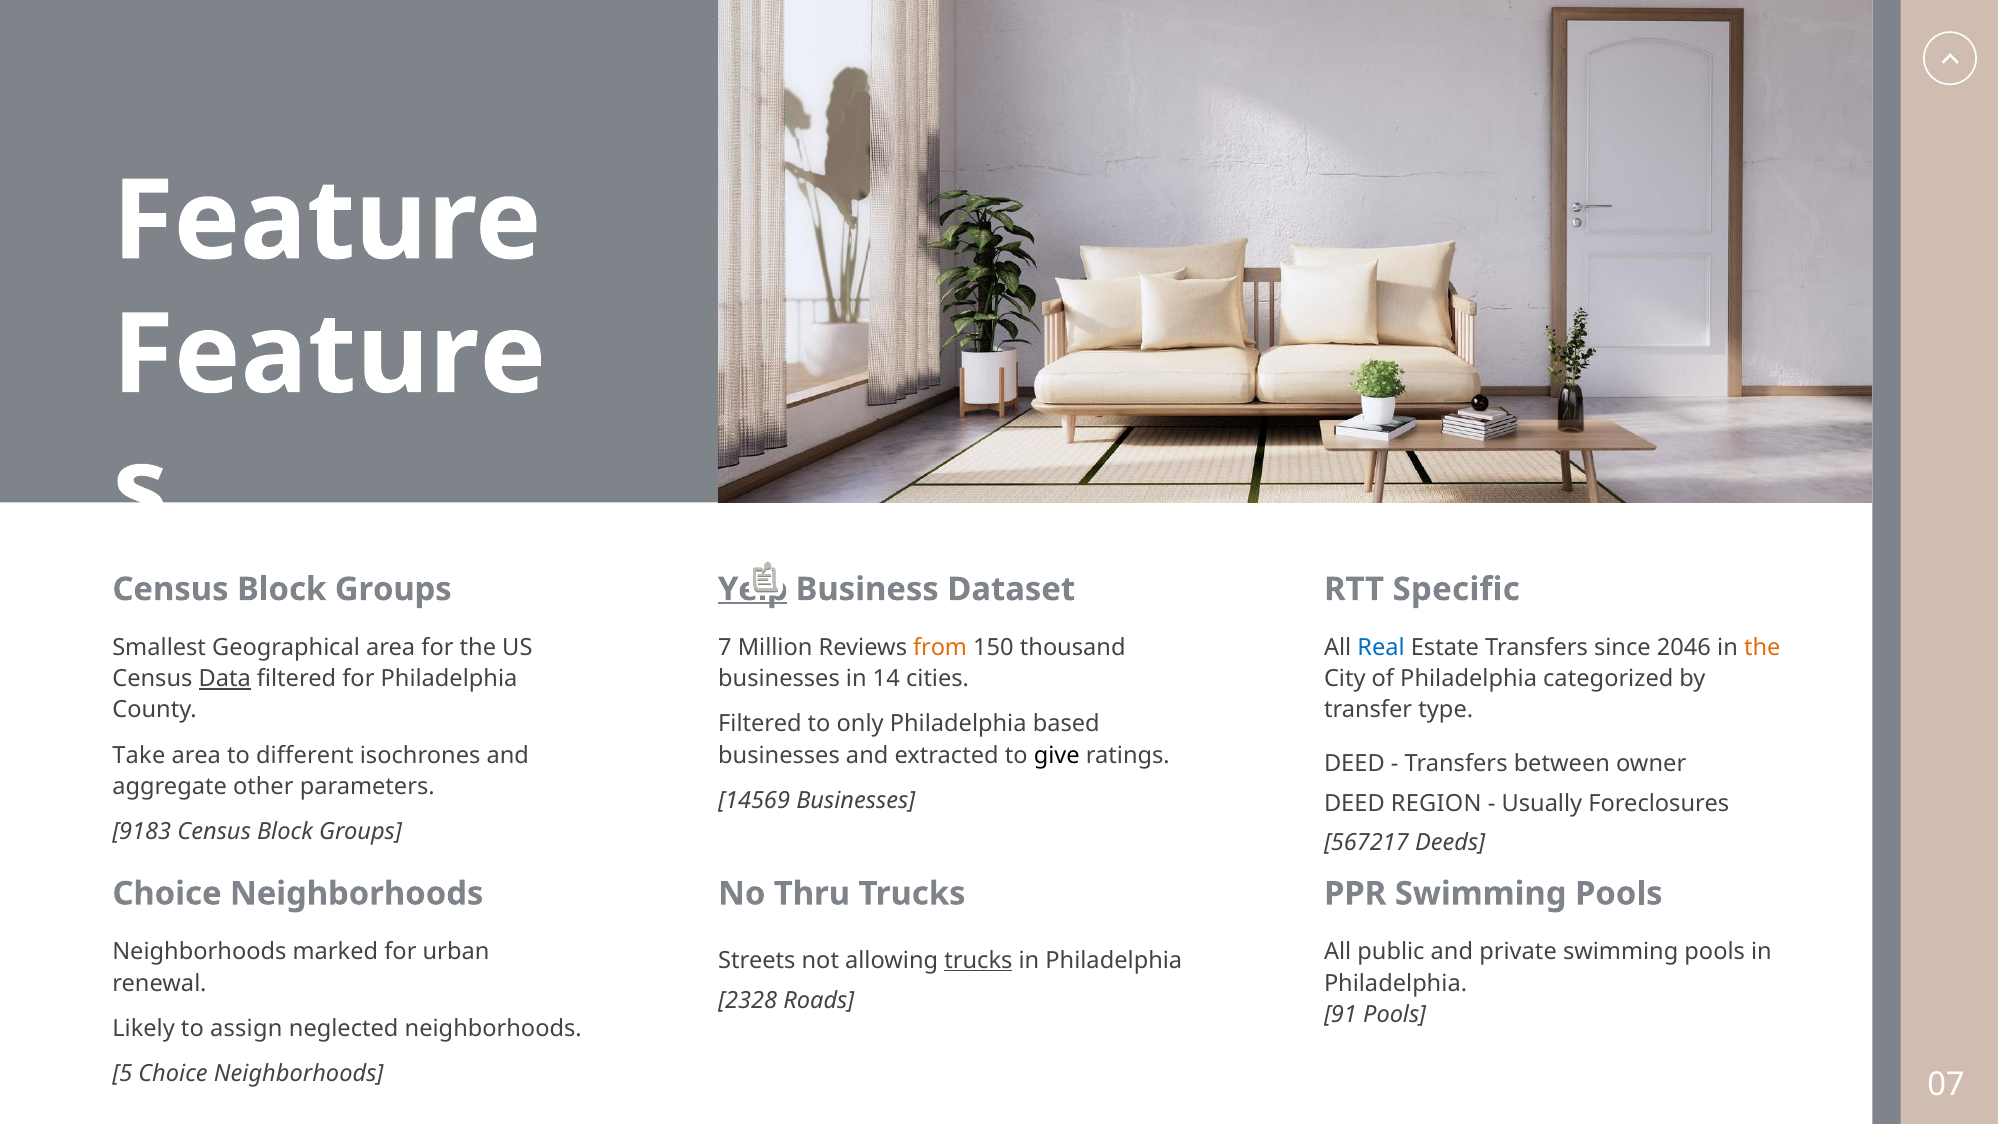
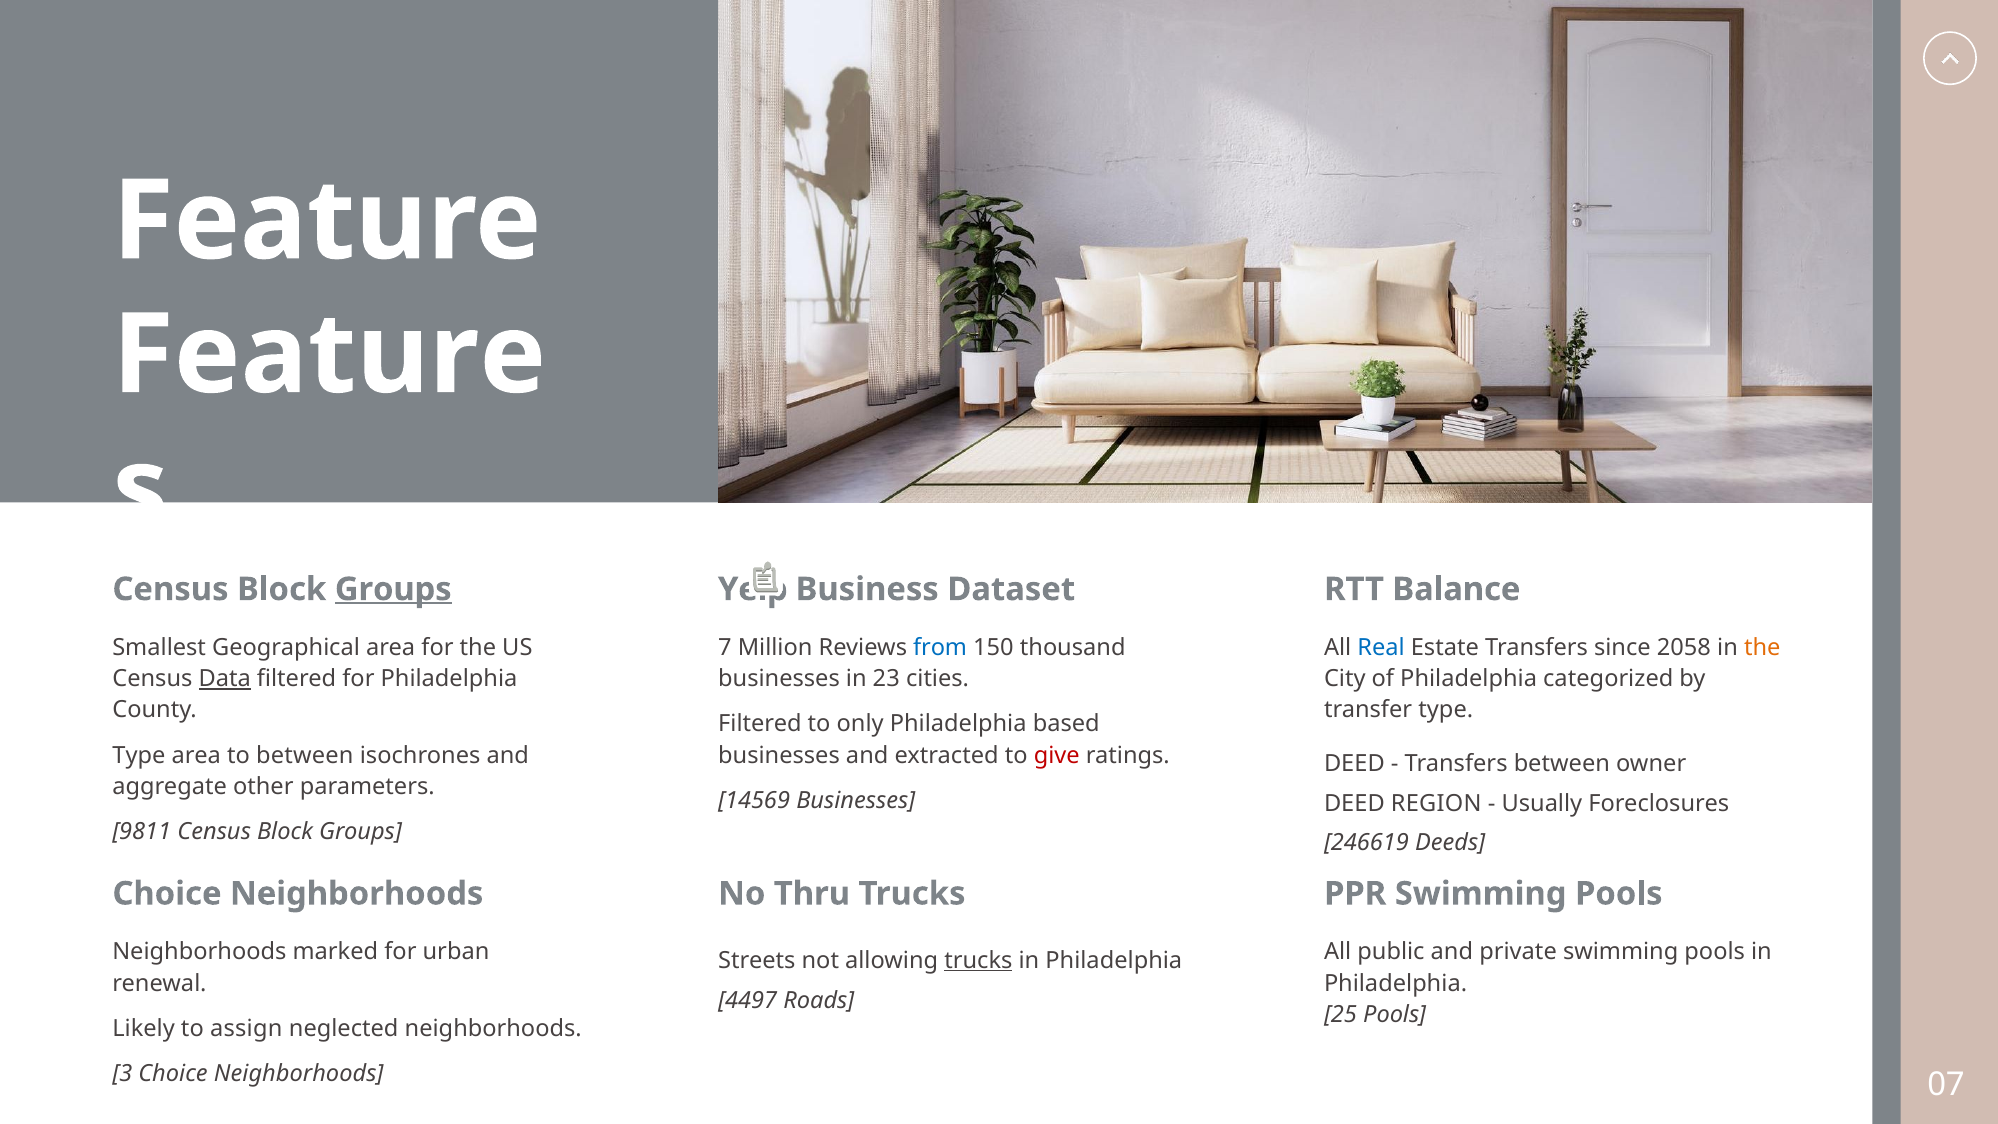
Groups underline: none -> present (393, 589)
Yelp underline: present -> none (753, 589)
Specific: Specific -> Balance (1456, 589)
from colour: orange -> blue (940, 648)
2046: 2046 -> 2058 (1684, 648)
14: 14 -> 23 (886, 679)
Take: Take -> Type (139, 755)
to different: different -> between (305, 755)
give colour: black -> red (1057, 755)
9183: 9183 -> 9811 (142, 831)
567217: 567217 -> 246619 (1367, 843)
2328: 2328 -> 4497 (748, 1000)
91: 91 -> 25 (1340, 1014)
5: 5 -> 3 (122, 1073)
